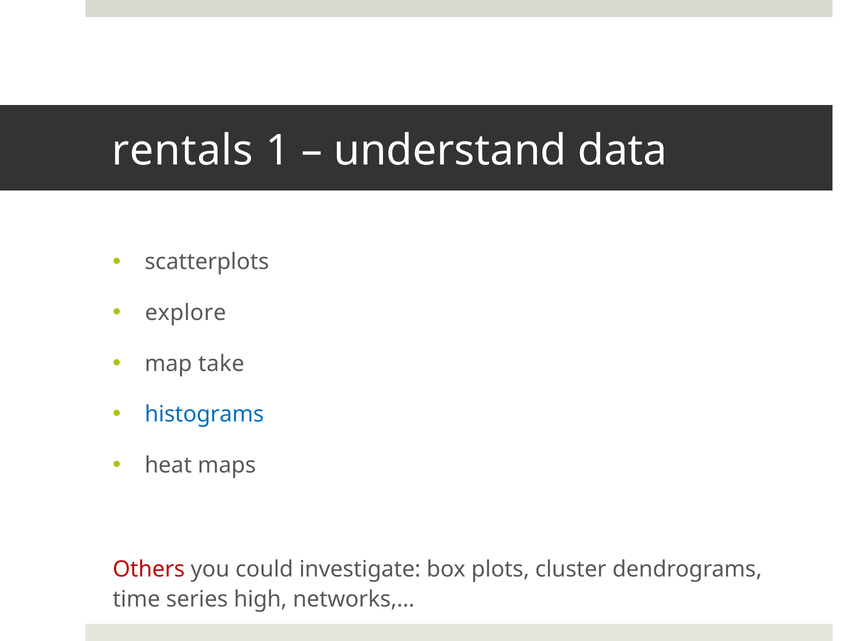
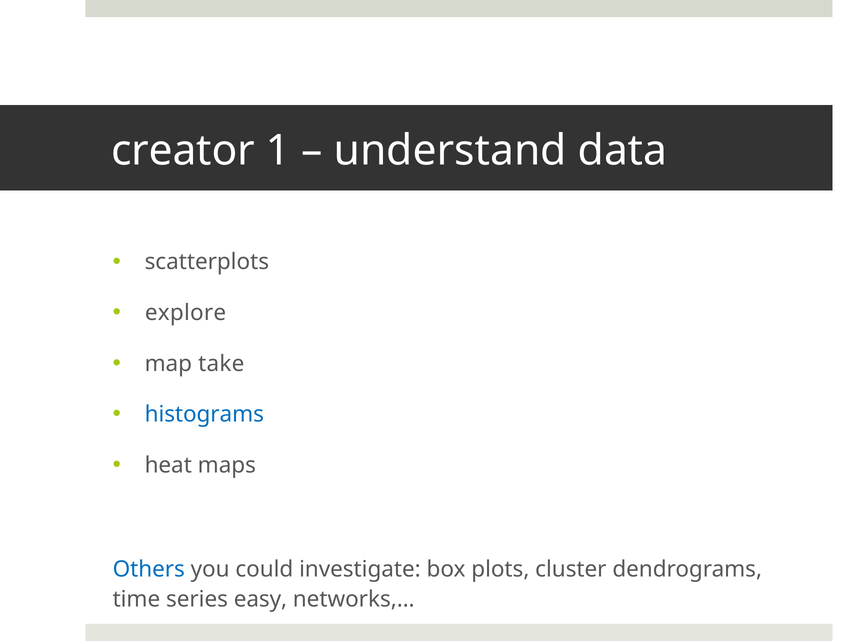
rentals: rentals -> creator (183, 151)
Others colour: red -> blue (149, 569)
high: high -> easy (260, 599)
